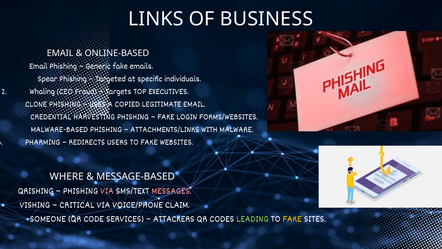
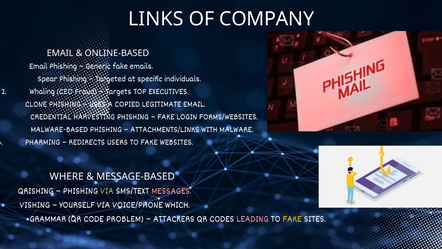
BUSINESS: BUSINESS -> COMPANY (267, 19)
VIA colour: pink -> light green (107, 190)
CRITICAL: CRITICAL -> YOURSELF (77, 204)
CLAIM: CLAIM -> WHICH (177, 204)
SOMEONE: SOMEONE -> GRAMMAR (48, 218)
SERVICES: SERVICES -> PROBLEM (125, 218)
LEADING colour: light green -> pink (252, 218)
